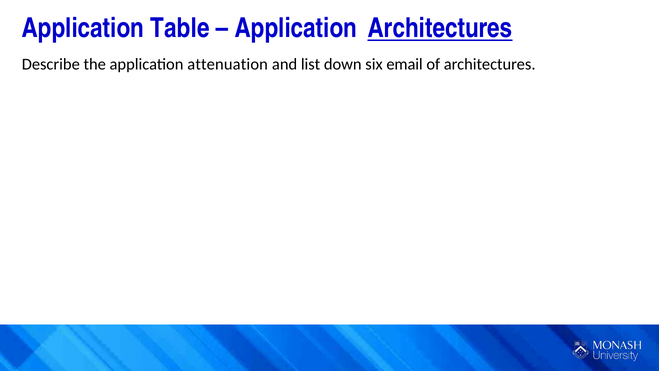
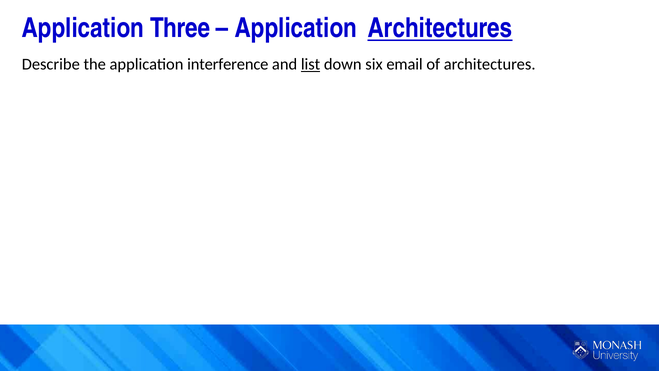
Table: Table -> Three (180, 28)
attenuation: attenuation -> interference (228, 64)
list underline: none -> present (311, 64)
